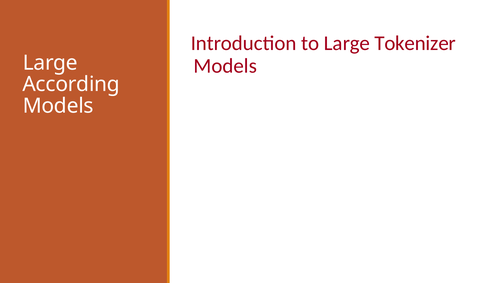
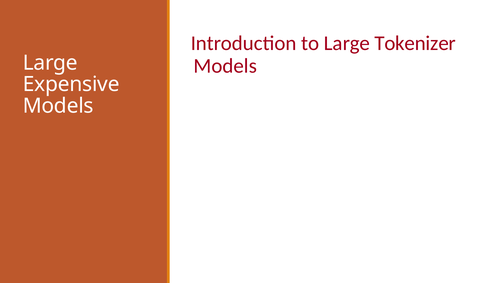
According: According -> Expensive (71, 85)
